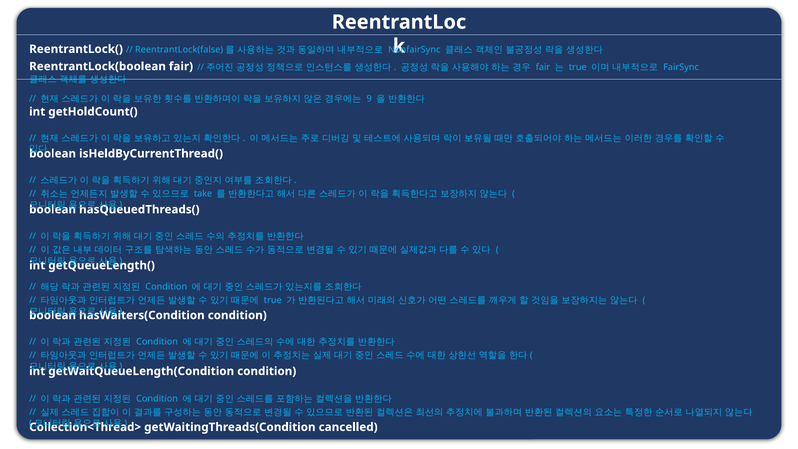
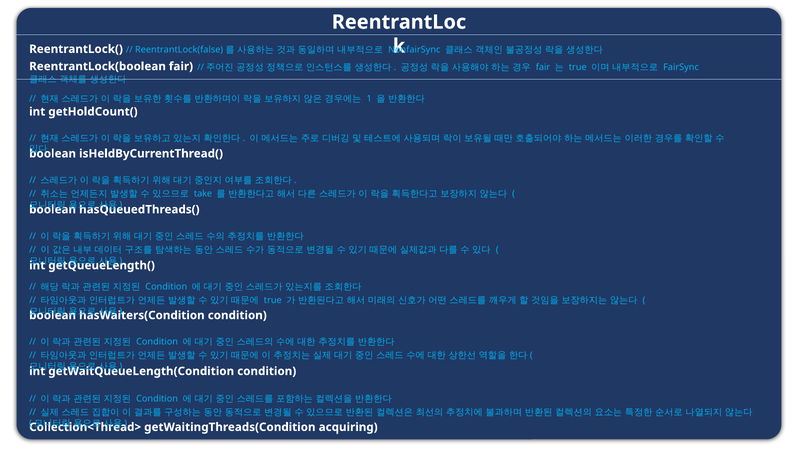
9: 9 -> 1 (369, 98)
cancelled: cancelled -> acquiring (348, 427)
